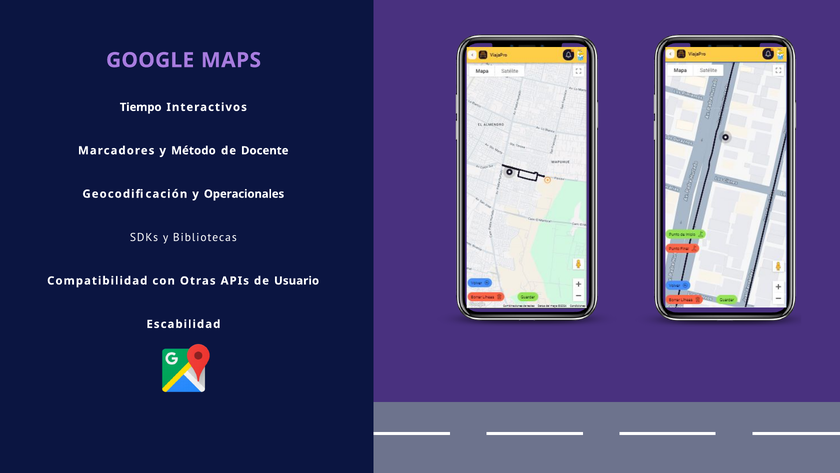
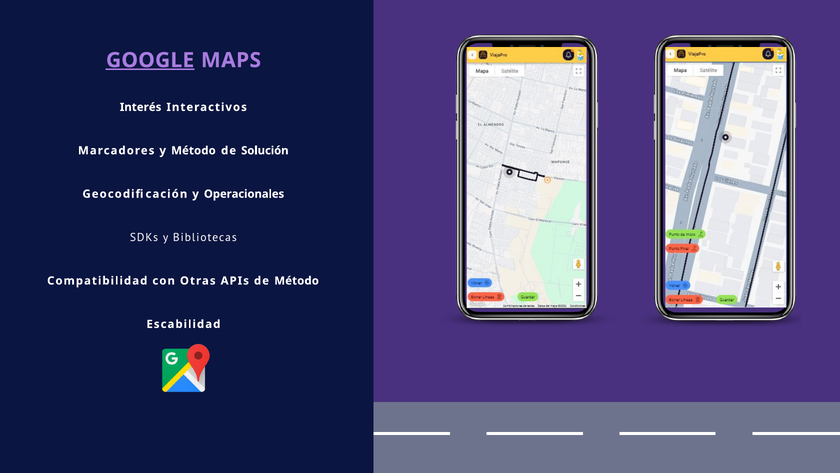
GOOGLE underline: none -> present (150, 60)
Tiempo: Tiempo -> Interés (141, 107)
Docente: Docente -> Solución (265, 150)
de Usuario: Usuario -> Método (297, 280)
